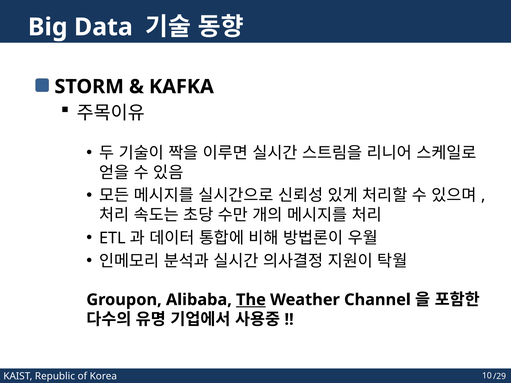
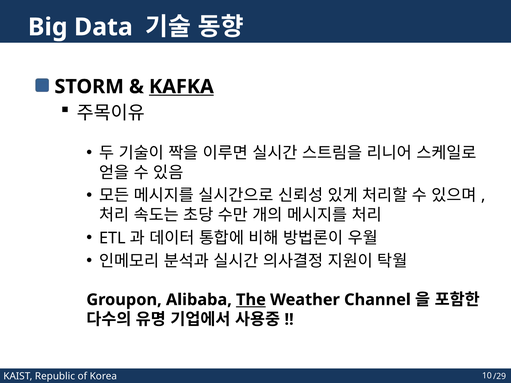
KAFKA underline: none -> present (181, 87)
